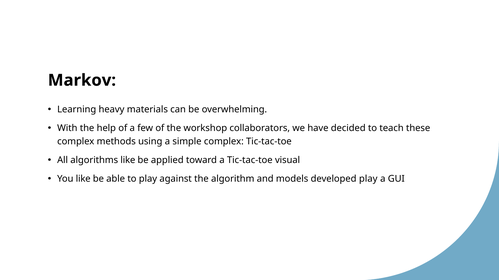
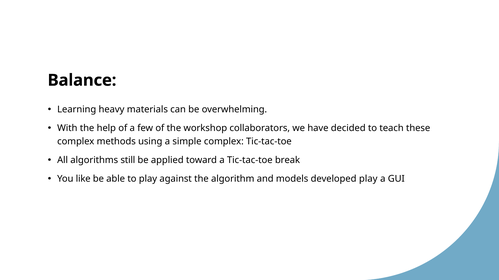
Markov: Markov -> Balance (82, 80)
algorithms like: like -> still (128, 161)
visual: visual -> break (288, 161)
